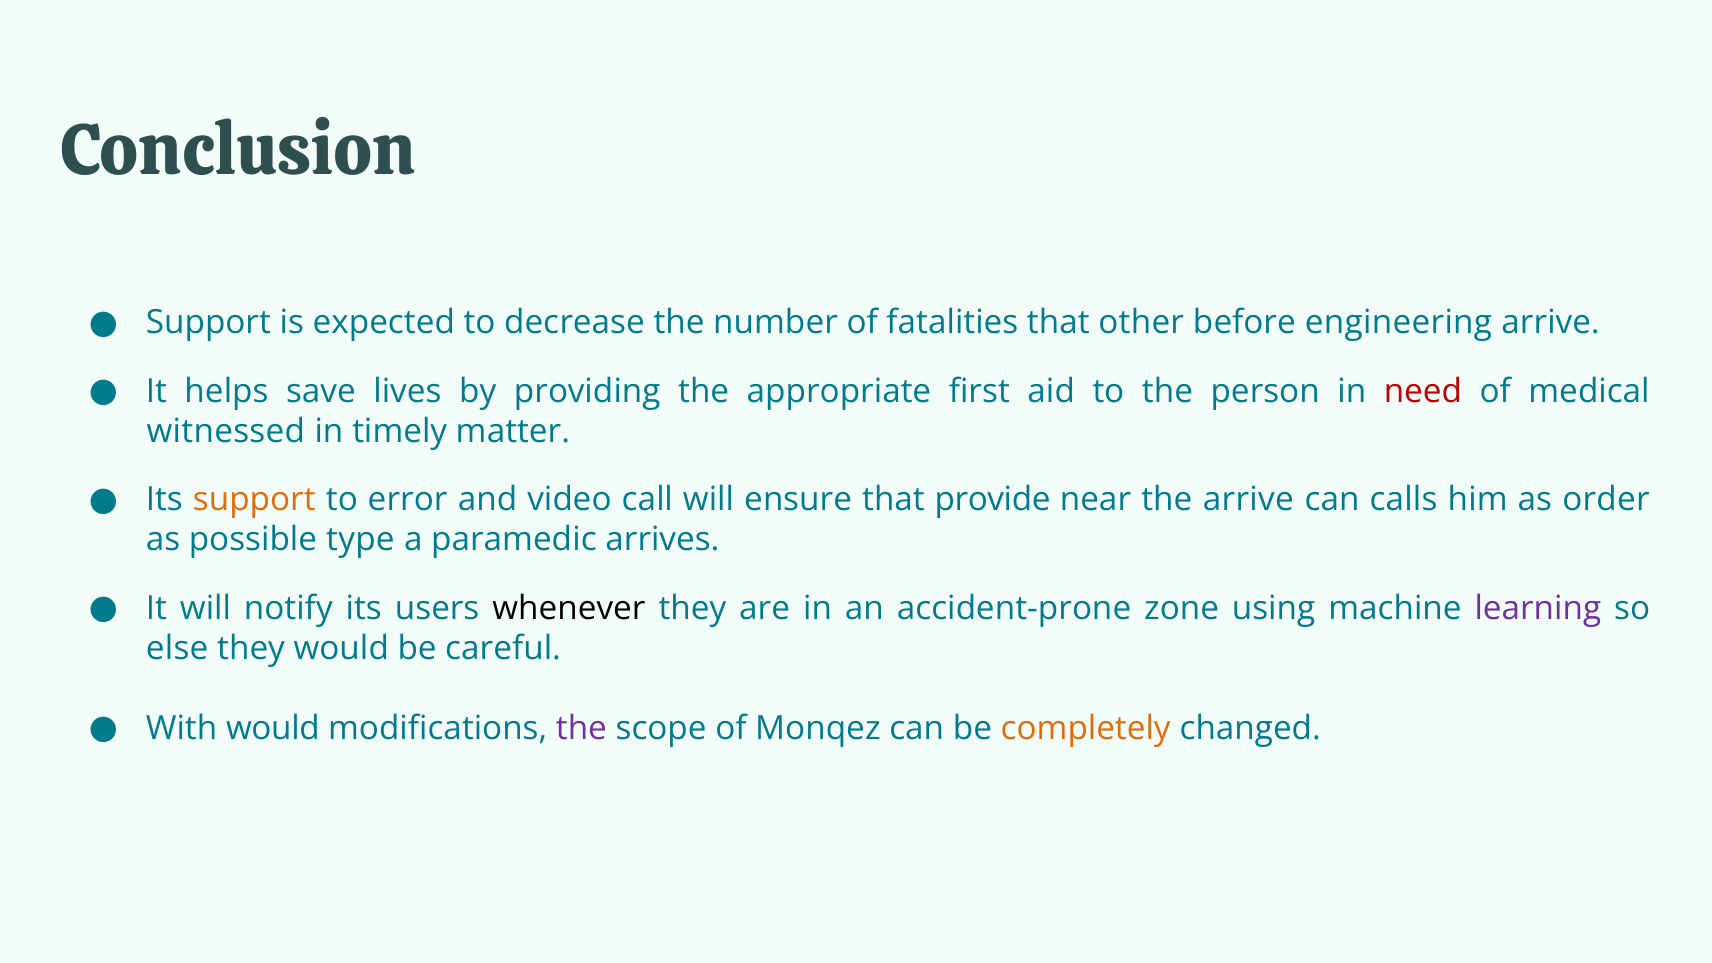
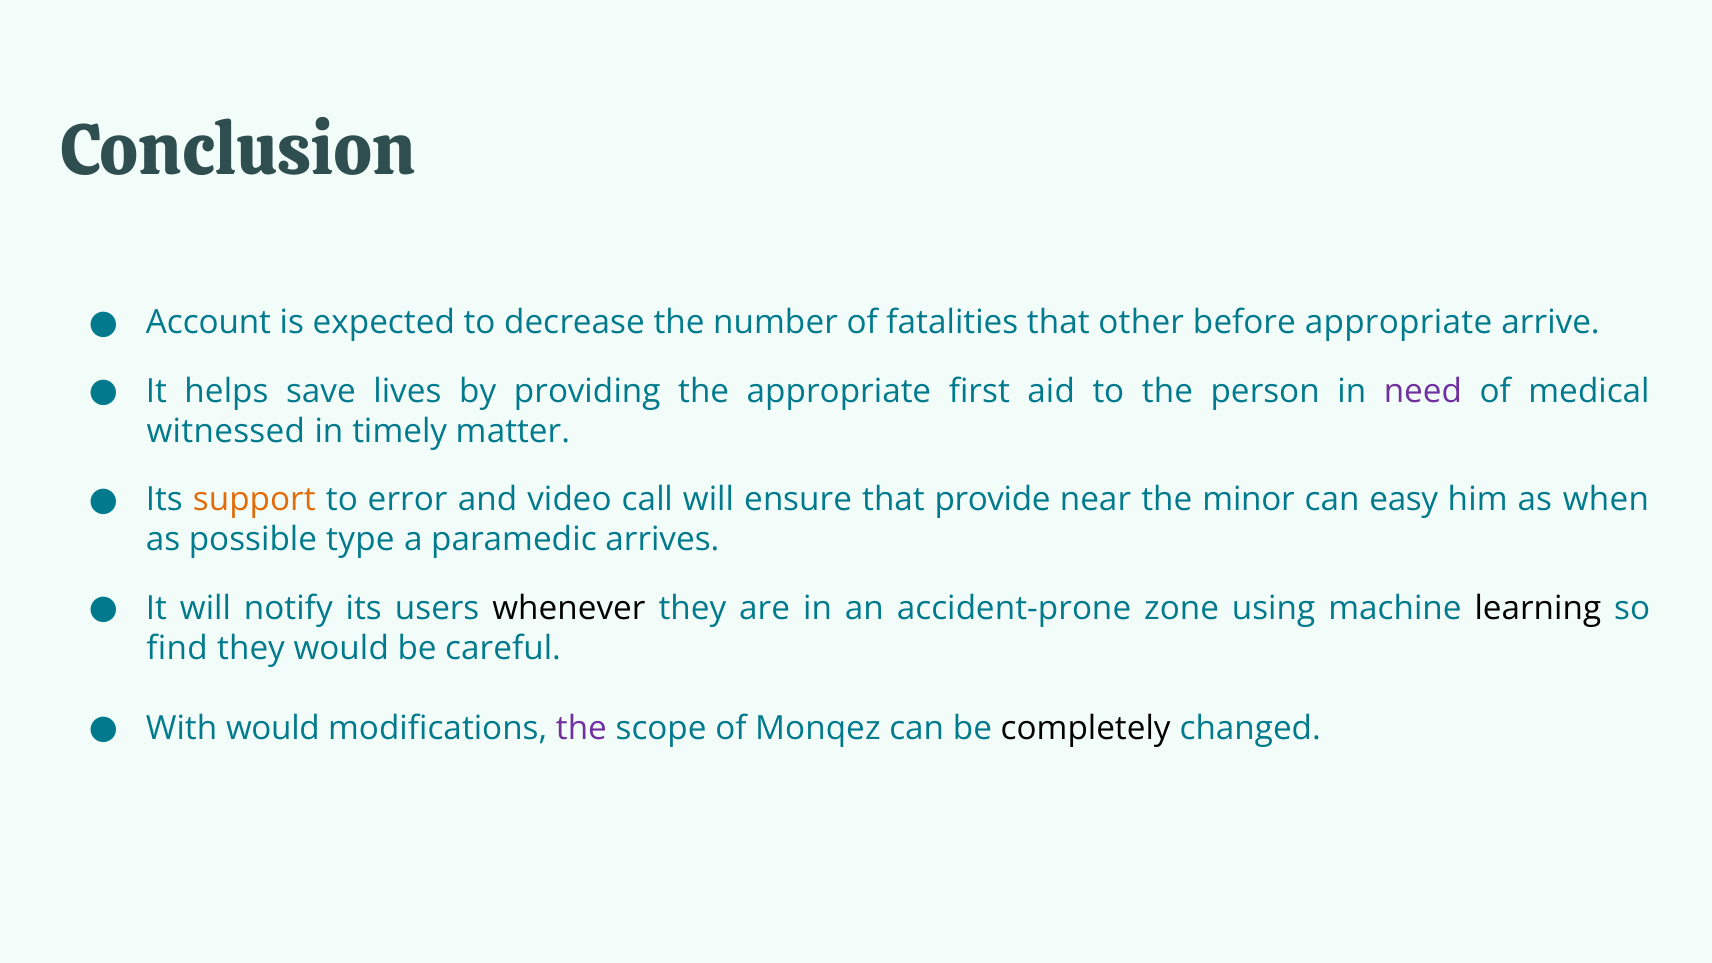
Support: Support -> Account (209, 323)
before engineering: engineering -> appropriate (1398, 323)
need colour: red -> purple (1423, 391)
the arrive: arrive -> minor (1249, 500)
calls: calls -> easy (1404, 500)
order: order -> when (1606, 500)
learning colour: purple -> black (1538, 608)
else: else -> find (177, 648)
completely colour: orange -> black (1086, 728)
